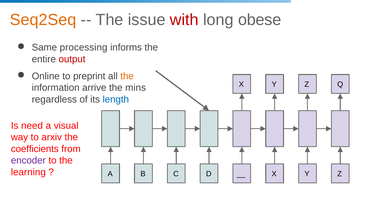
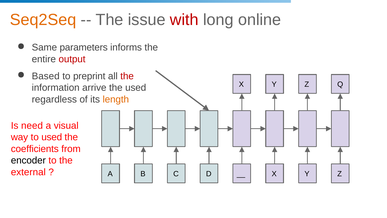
obese: obese -> online (260, 20)
processing: processing -> parameters (84, 47)
Online: Online -> Based (46, 76)
the colour: orange -> red (127, 76)
the mins: mins -> used (136, 88)
length colour: blue -> orange (116, 99)
to arxiv: arxiv -> used (52, 137)
encoder colour: purple -> black (28, 160)
learning: learning -> external (28, 172)
